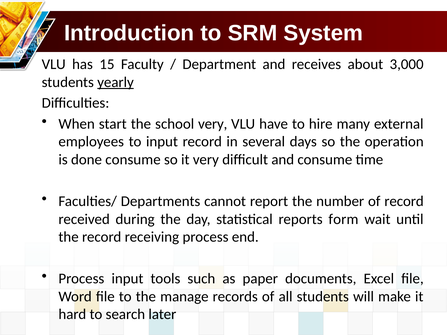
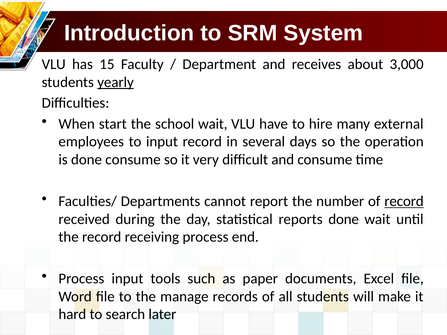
school very: very -> wait (213, 124)
record underline: none -> present (404, 201)
reports form: form -> done (344, 219)
